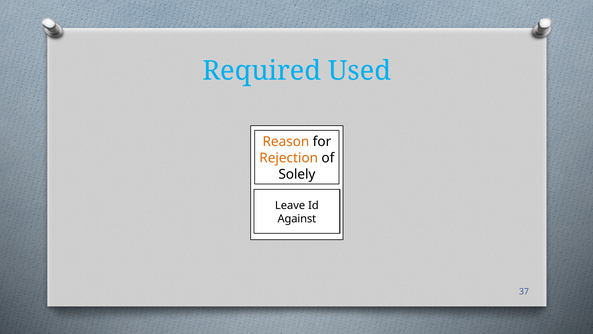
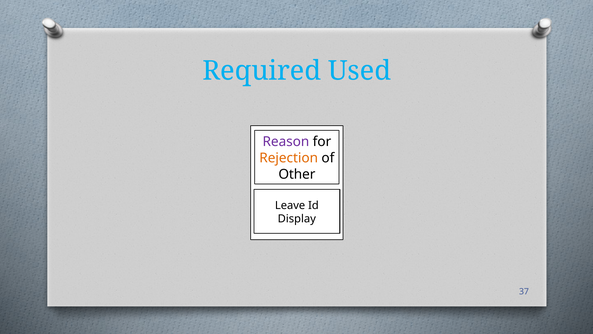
Reason colour: orange -> purple (286, 142)
Solely: Solely -> Other (297, 174)
Against: Against -> Display (297, 219)
